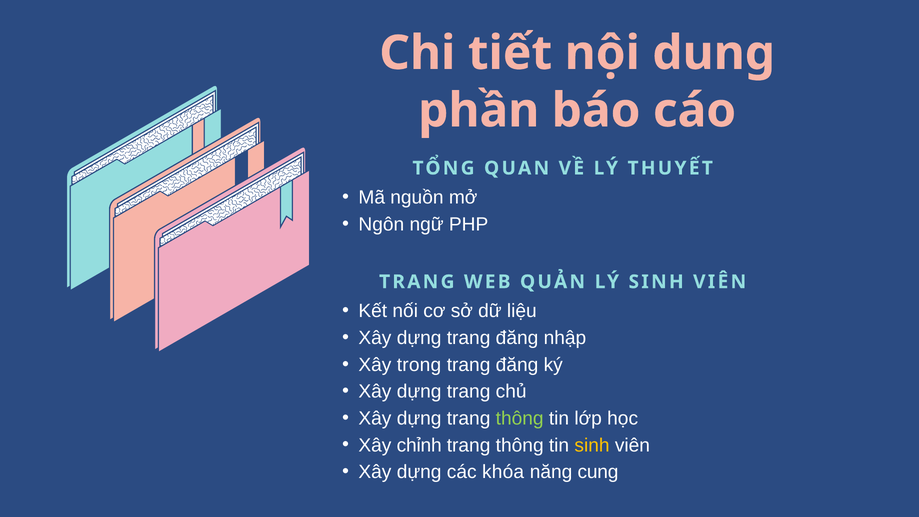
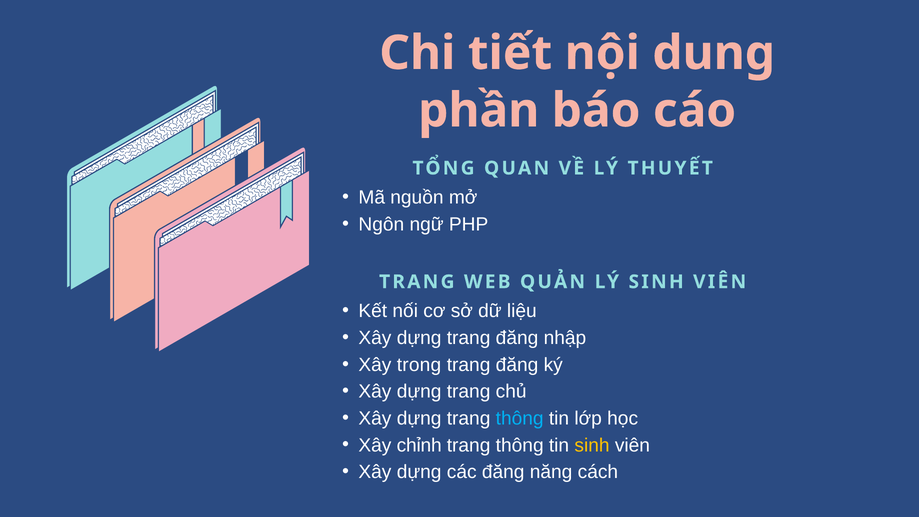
thông colour: light green -> light blue (520, 418)
các khóa: khóa -> đăng (503, 472)
cung: cung -> cách (598, 472)
